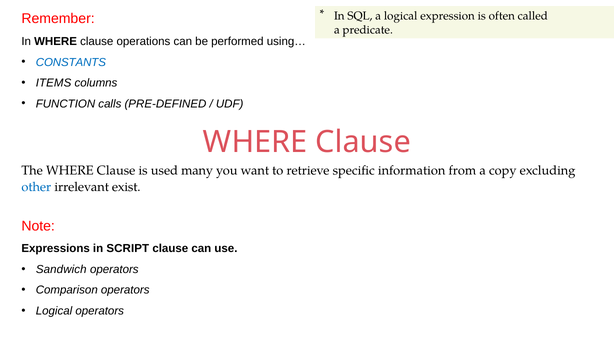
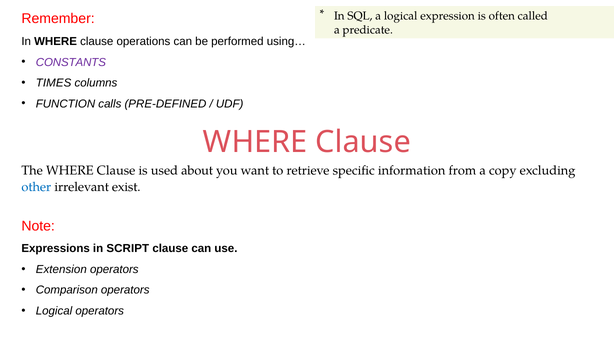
CONSTANTS colour: blue -> purple (71, 62)
ITEMS: ITEMS -> TIMES (54, 83)
many: many -> about (197, 170)
Sandwich: Sandwich -> Extension (61, 269)
